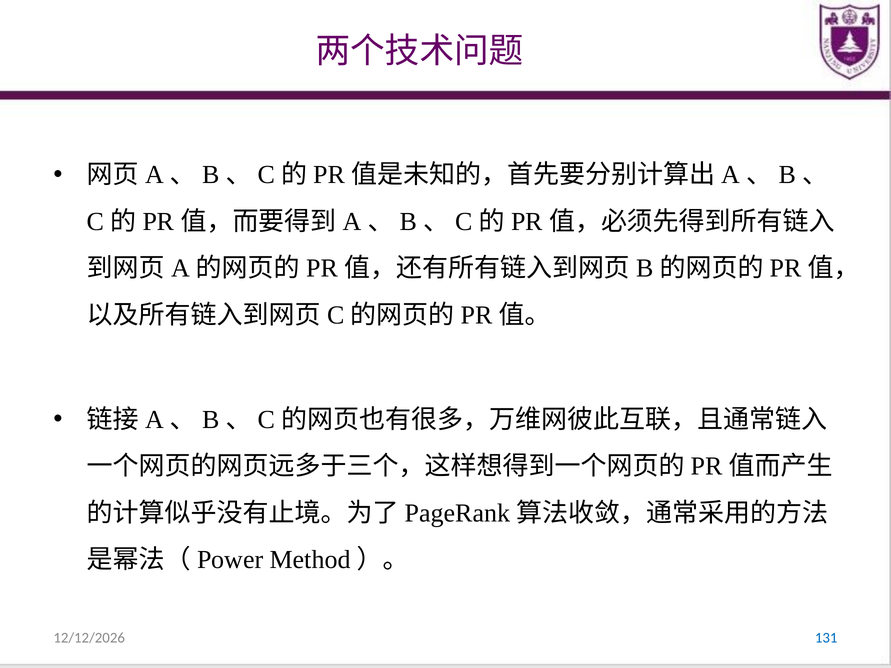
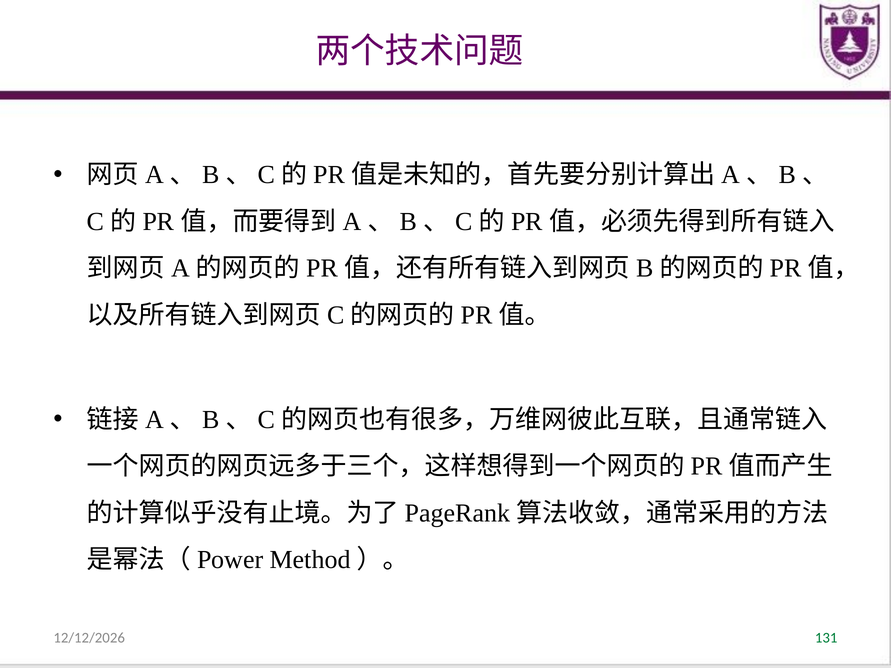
131 colour: blue -> green (826, 638)
